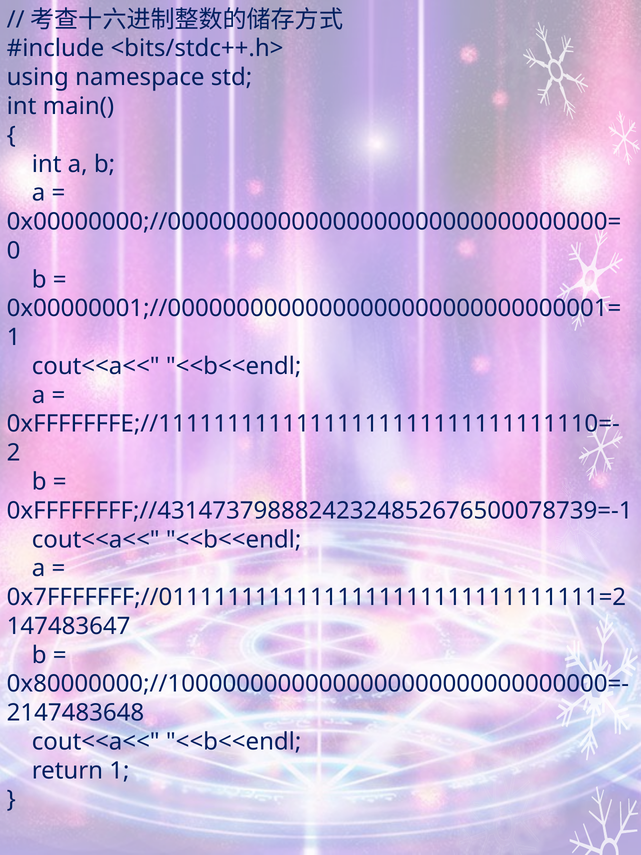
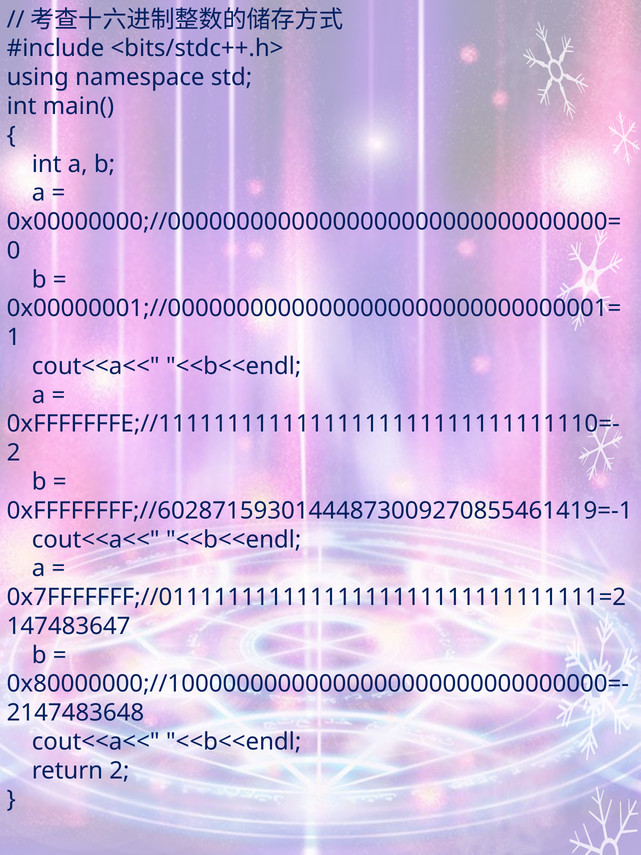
0xFFFFFFFF;//43147379888242324852676500078739=-1: 0xFFFFFFFF;//43147379888242324852676500078739=-1 -> 0xFFFFFFFF;//60287159301444873009270855461419=-1 (320, 510)
return 1: 1 -> 2 (119, 770)
